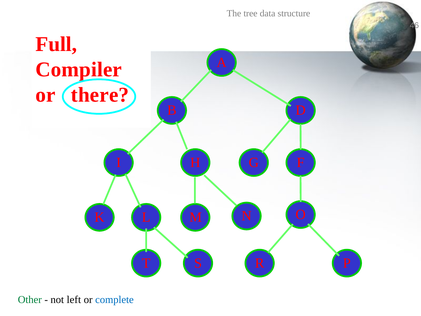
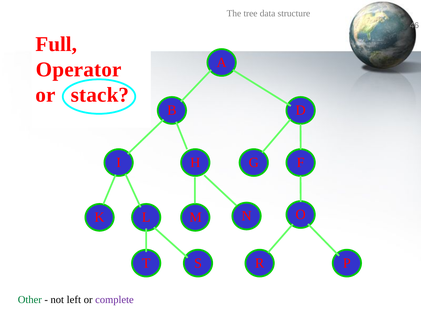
Compiler: Compiler -> Operator (79, 70)
there: there -> stack (100, 95)
complete colour: blue -> purple (114, 300)
